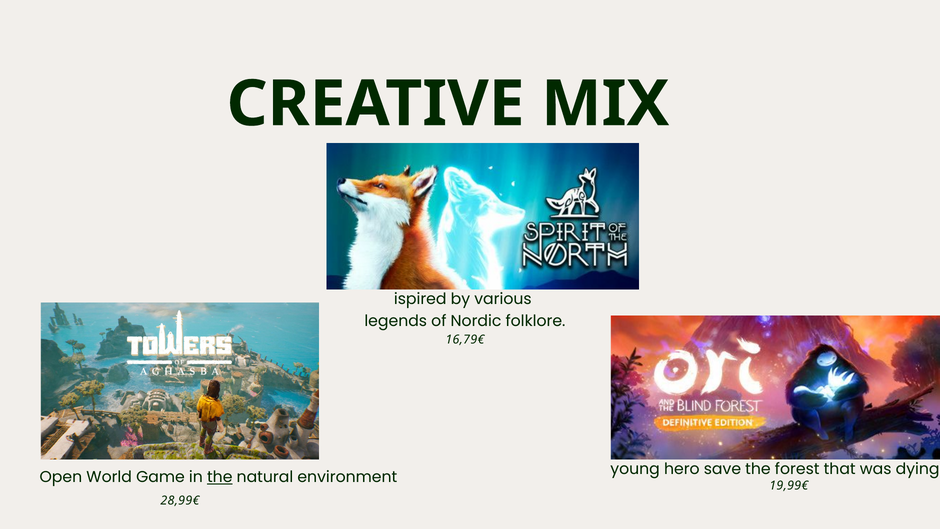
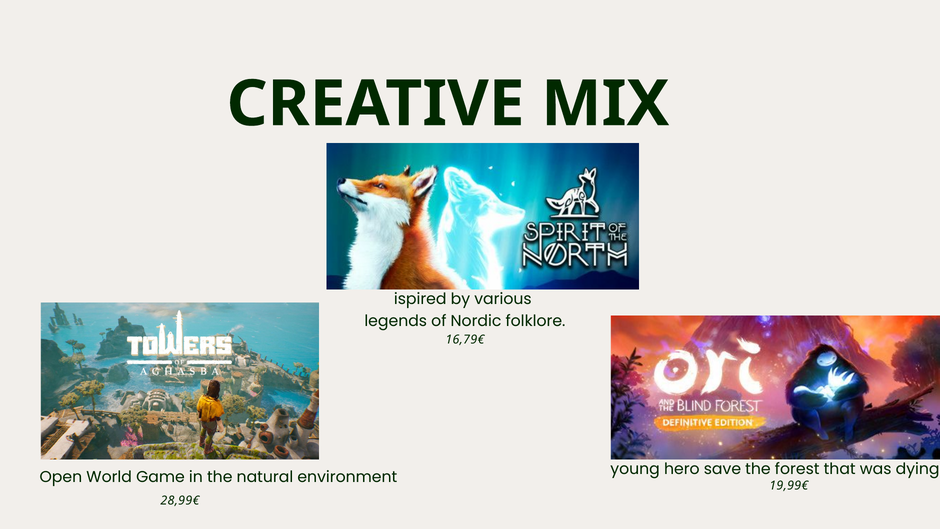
the underline: present -> none (220, 477)
